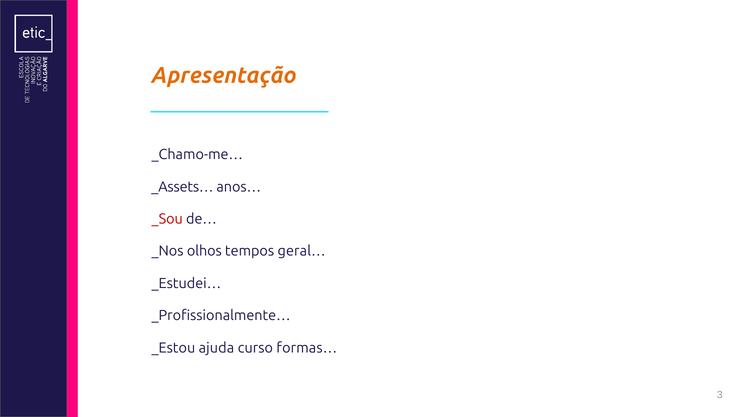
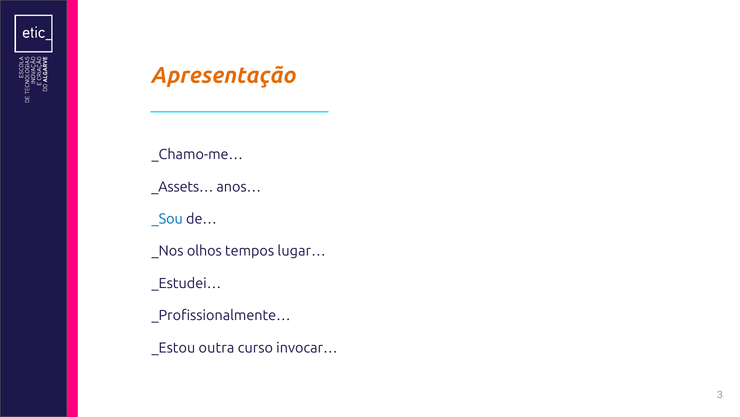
_Sou colour: red -> blue (167, 219)
geral…: geral… -> lugar… (302, 251)
ajuda: ajuda -> outra (216, 347)
formas…: formas… -> invocar… (307, 347)
